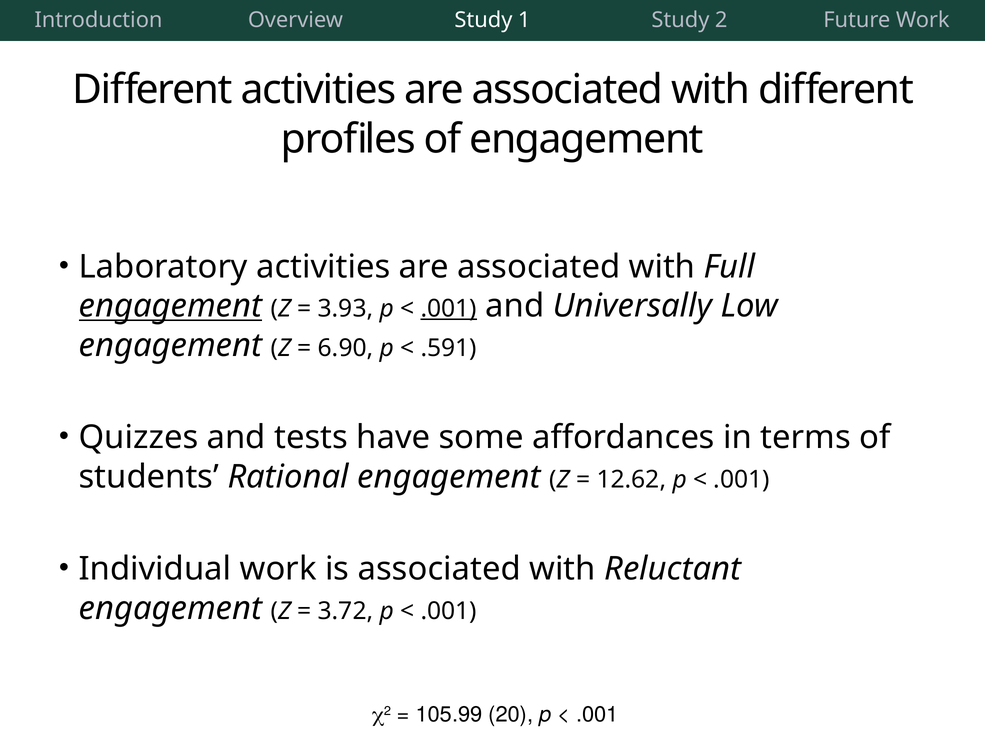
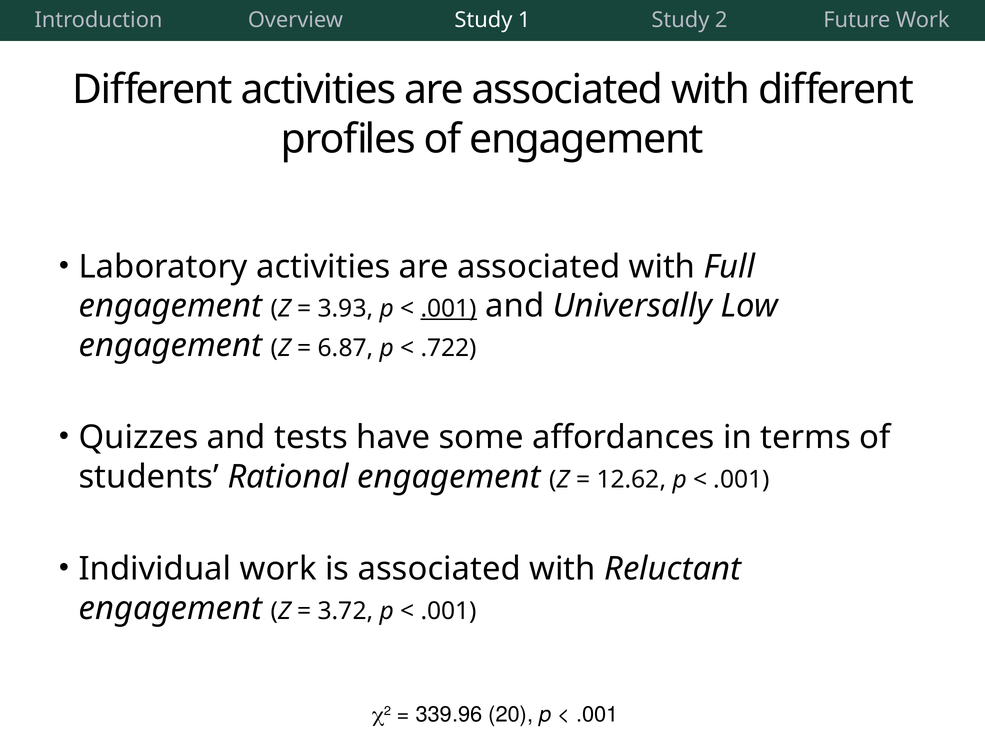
engagement underline: present -> none (170, 306)
6.90: 6.90 -> 6.87 (346, 348)
.591: .591 -> .722 (449, 348)
105.99: 105.99 -> 339.96 (449, 714)
